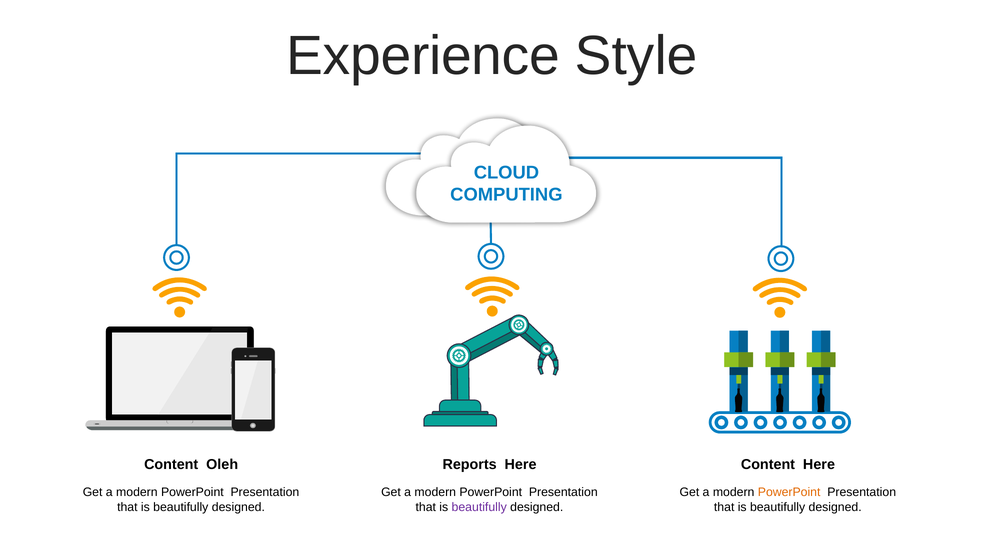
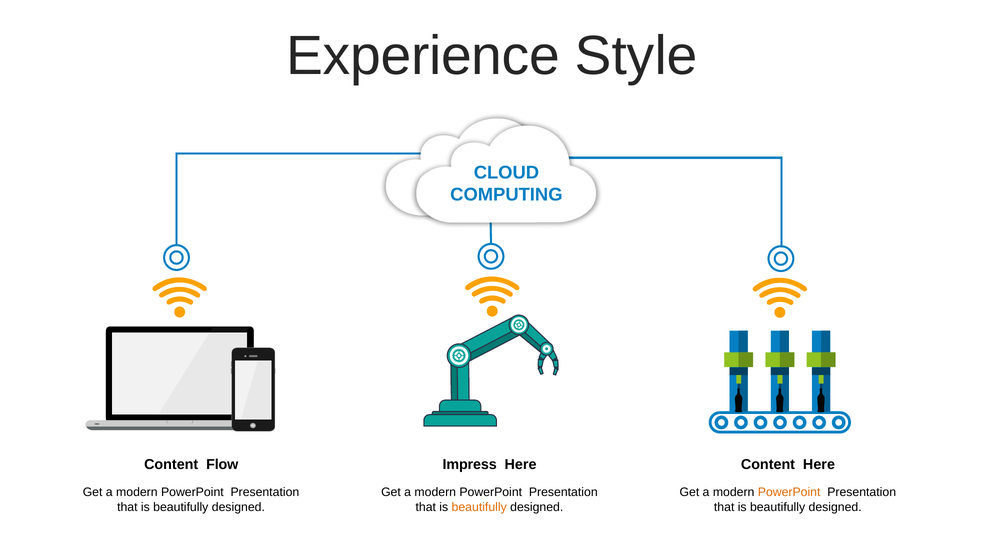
Oleh: Oleh -> Flow (222, 464)
Reports: Reports -> Impress (470, 464)
beautifully colour: purple -> orange (479, 506)
